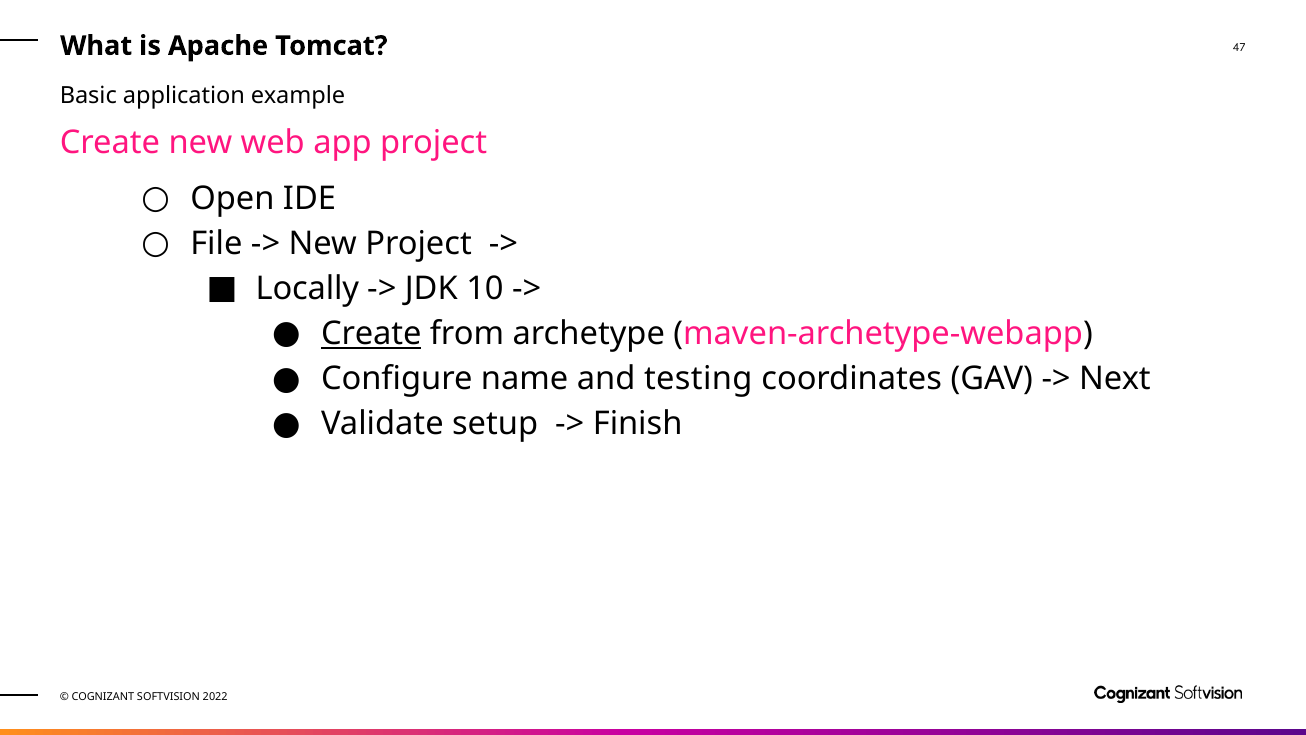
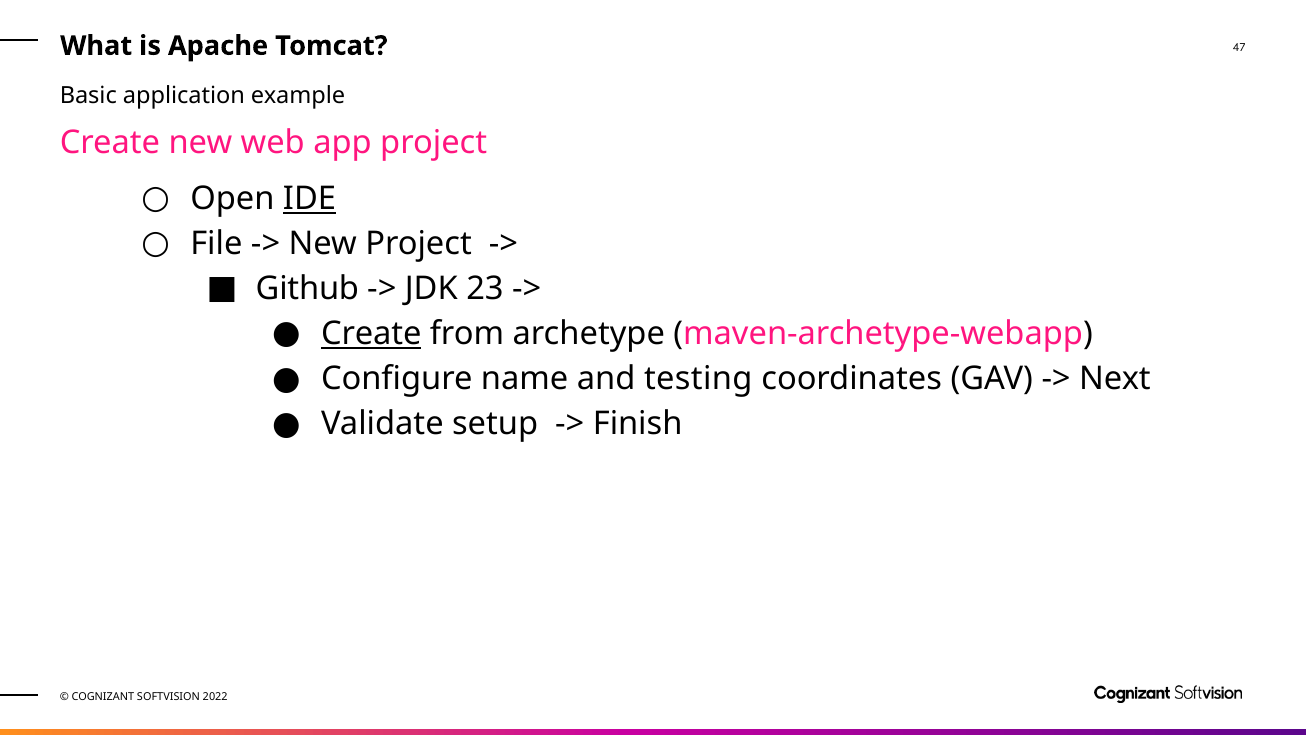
IDE underline: none -> present (310, 198)
Locally: Locally -> Github (307, 288)
10: 10 -> 23 (485, 288)
